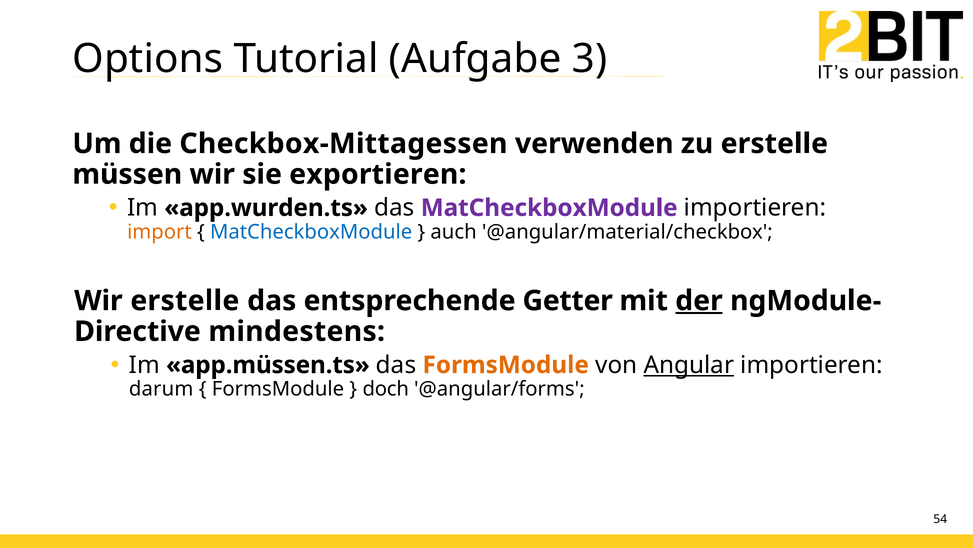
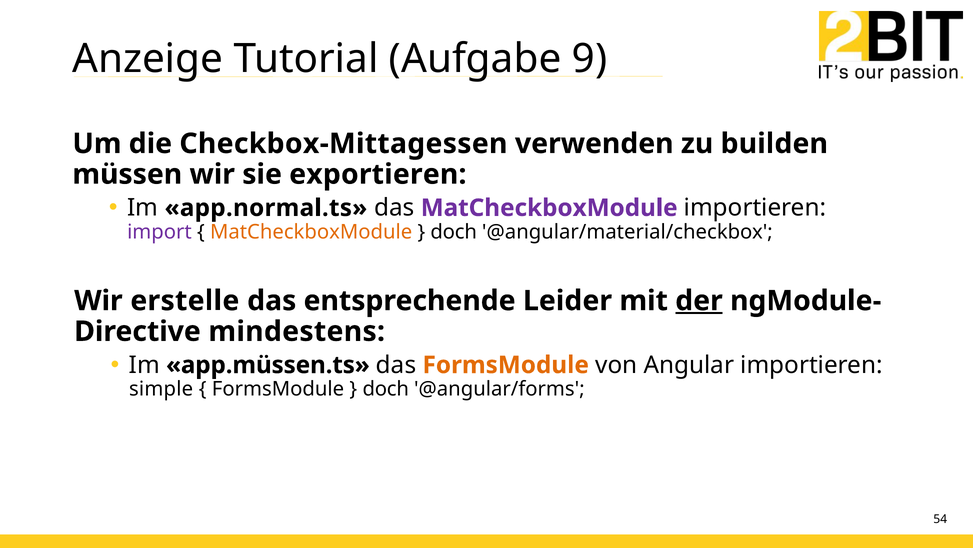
Options: Options -> Anzeige (148, 59)
3: 3 -> 9 (590, 59)
zu erstelle: erstelle -> builden (774, 143)
app.wurden.ts: app.wurden.ts -> app.normal.ts (266, 208)
import colour: orange -> purple (159, 232)
MatCheckboxModule colour: blue -> orange (311, 232)
auch: auch -> doch (454, 232)
Getter: Getter -> Leider (567, 300)
Angular underline: present -> none (689, 365)
darum: darum -> simple (161, 389)
